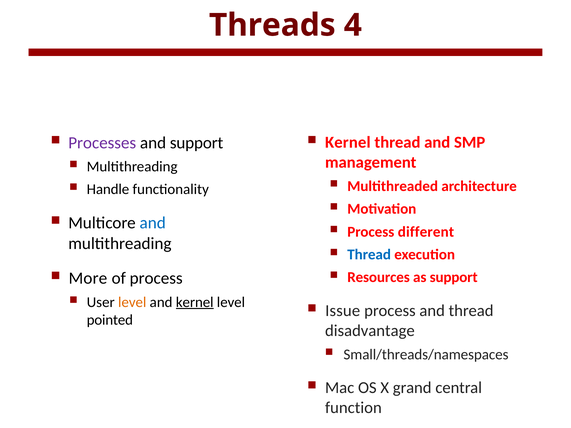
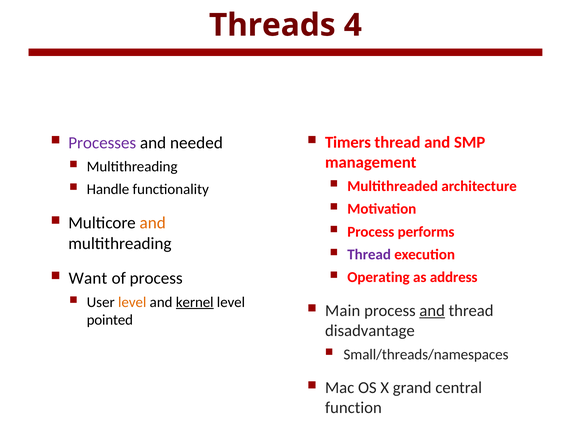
Kernel: Kernel -> Timers (348, 142)
and support: support -> needed (196, 143)
and colour: blue -> orange (153, 223)
different: different -> performs (426, 232)
Thread colour: blue -> purple (369, 255)
More: More -> Want (88, 278)
Resources: Resources -> Operating (378, 278)
as support: support -> address (454, 278)
Issue: Issue -> Main (343, 311)
and underline: none -> present (432, 311)
